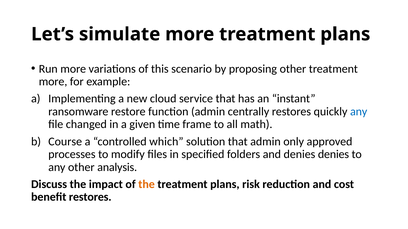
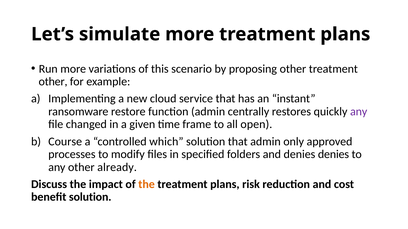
more: more -> other (53, 82)
any colour: blue -> purple (359, 112)
math: math -> open (256, 125)
analysis: analysis -> already (117, 167)
benefit restores: restores -> solution (90, 197)
